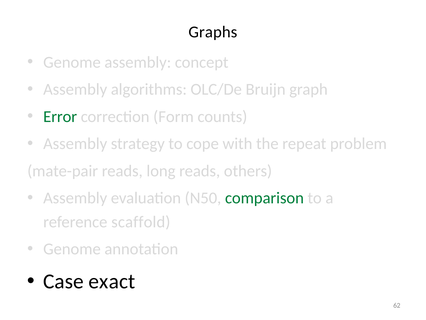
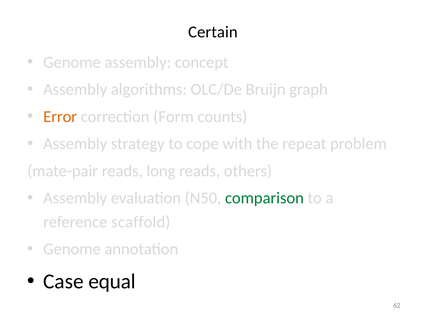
Graphs: Graphs -> Certain (213, 32)
Error colour: green -> orange (60, 116)
exact: exact -> equal (112, 281)
